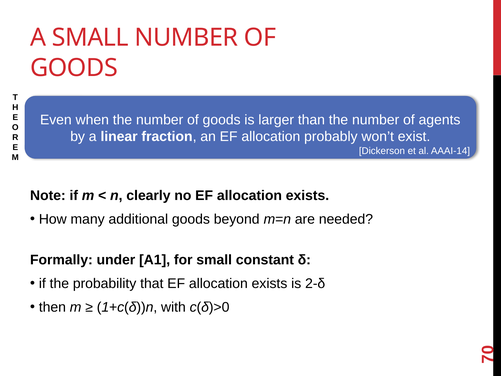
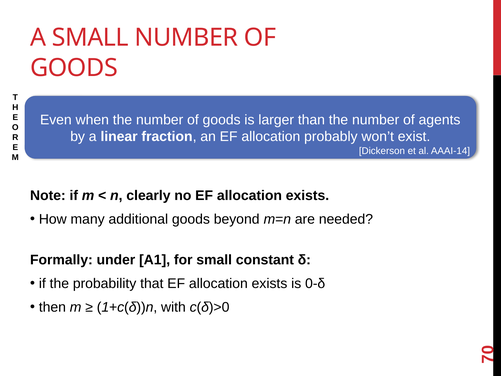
2-δ: 2-δ -> 0-δ (315, 283)
